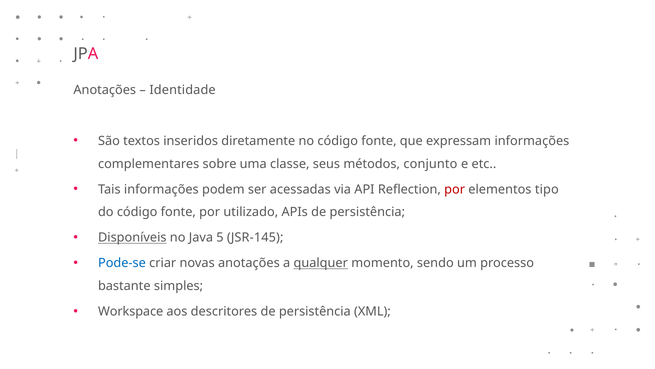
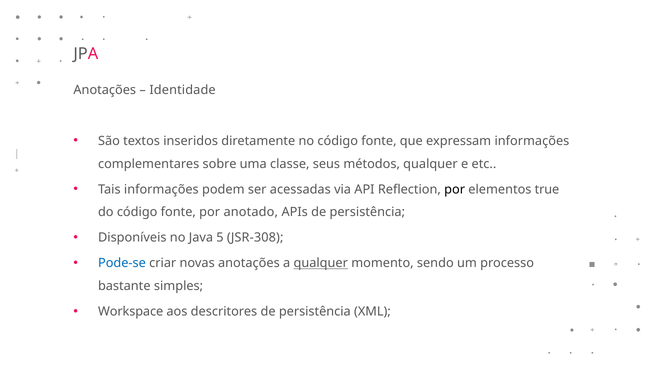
métodos conjunto: conjunto -> qualquer (430, 164)
por colour: red -> black (455, 189)
tipo: tipo -> true (547, 189)
utilizado: utilizado -> anotado (251, 212)
Disponíveis underline: present -> none (132, 238)
JSR-145: JSR-145 -> JSR-308 (255, 238)
